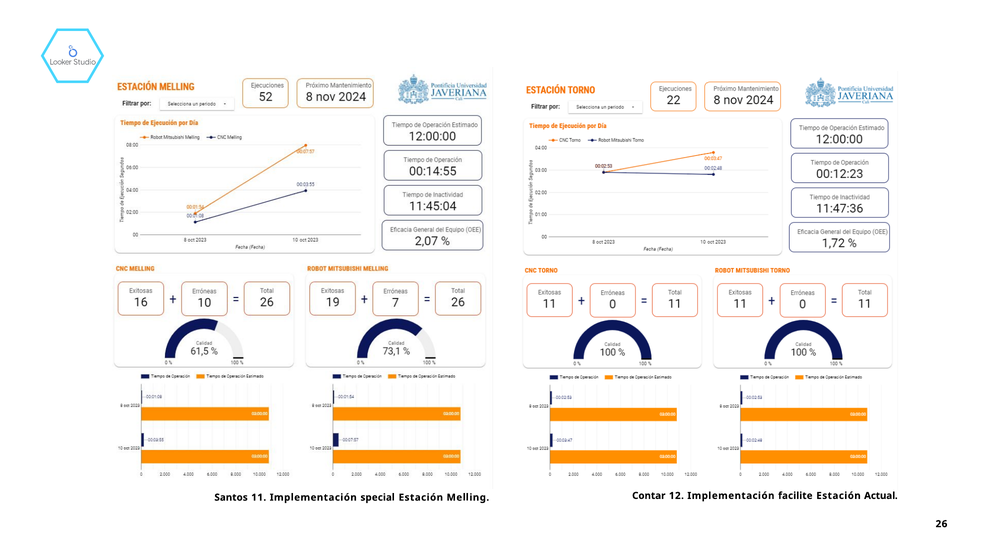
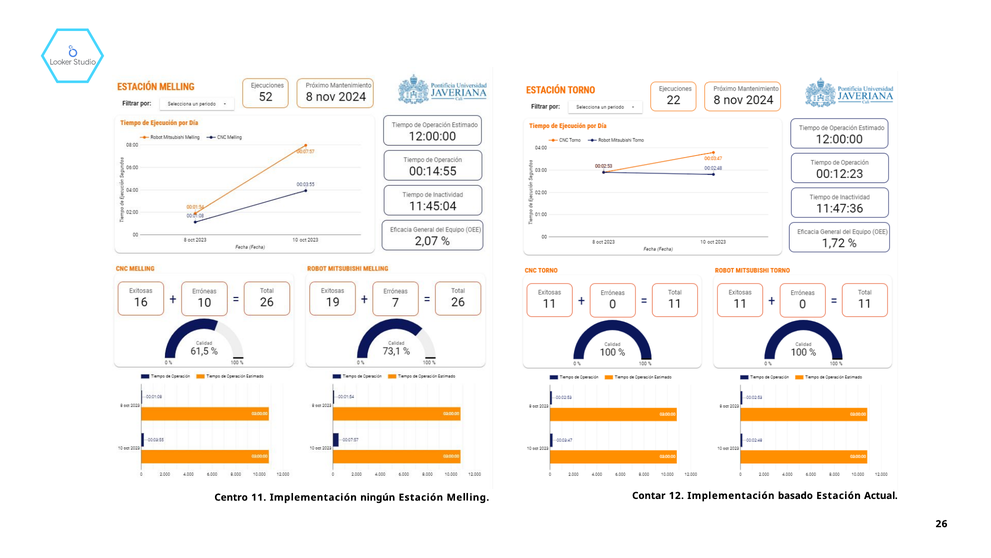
Santos: Santos -> Centro (231, 497)
special: special -> ningún (378, 497)
facilite: facilite -> basado (795, 495)
